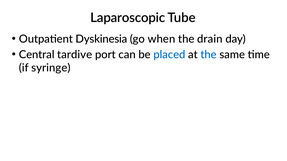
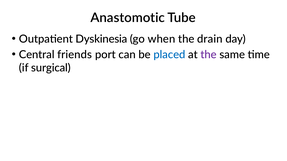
Laparoscopic: Laparoscopic -> Anastomotic (128, 18)
tardive: tardive -> friends (75, 55)
the colour: blue -> purple (209, 55)
syringe: syringe -> surgical (51, 68)
